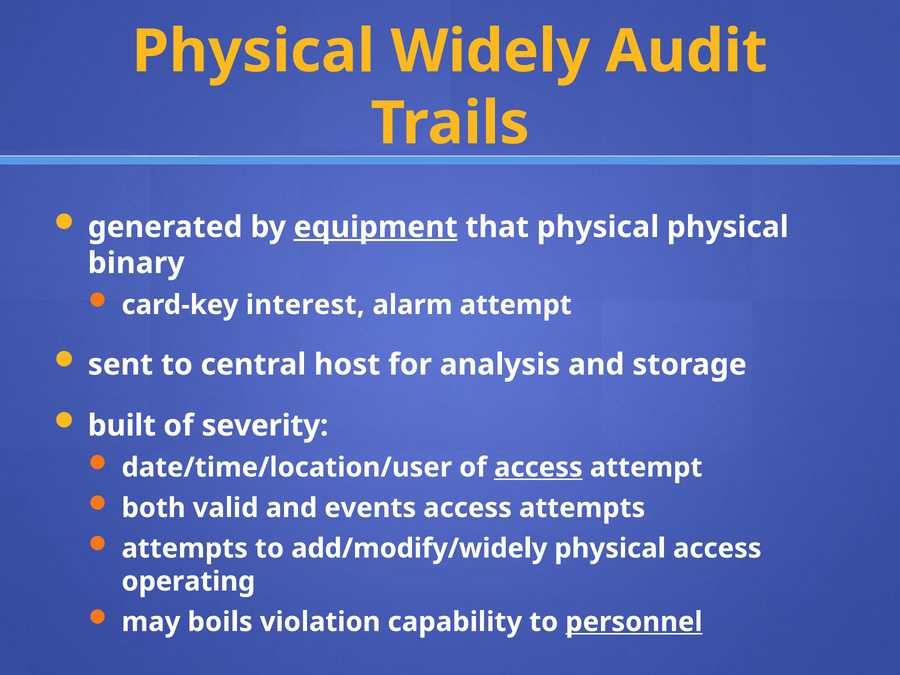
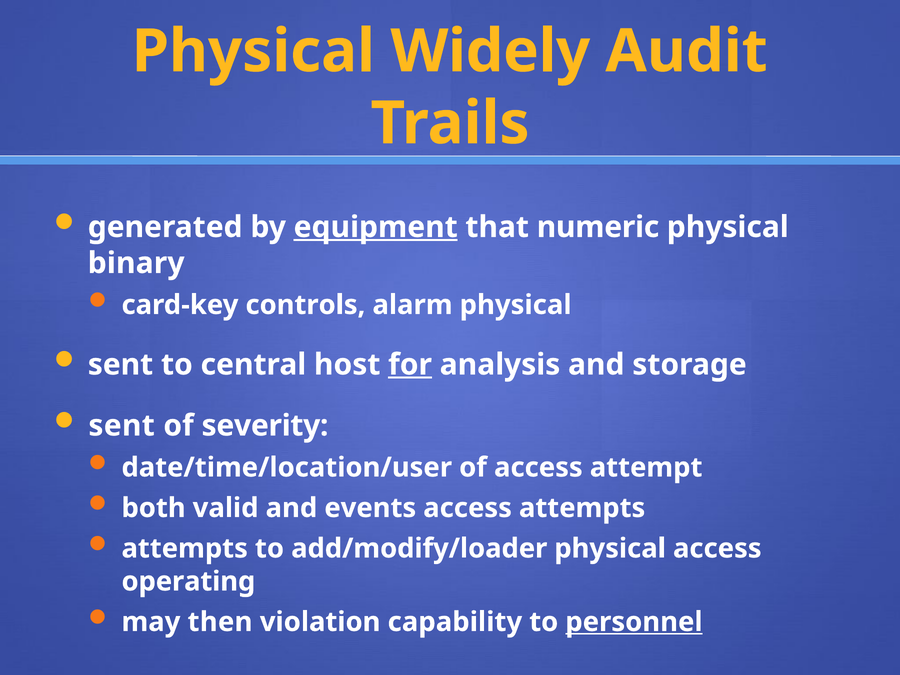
that physical: physical -> numeric (598, 227)
interest: interest -> controls (305, 305)
alarm attempt: attempt -> physical (516, 305)
for underline: none -> present (410, 365)
built: built -> sent (122, 426)
access underline: present -> none (538, 467)
add/modify/widely: add/modify/widely -> add/modify/loader (419, 548)
boils: boils -> then (220, 622)
